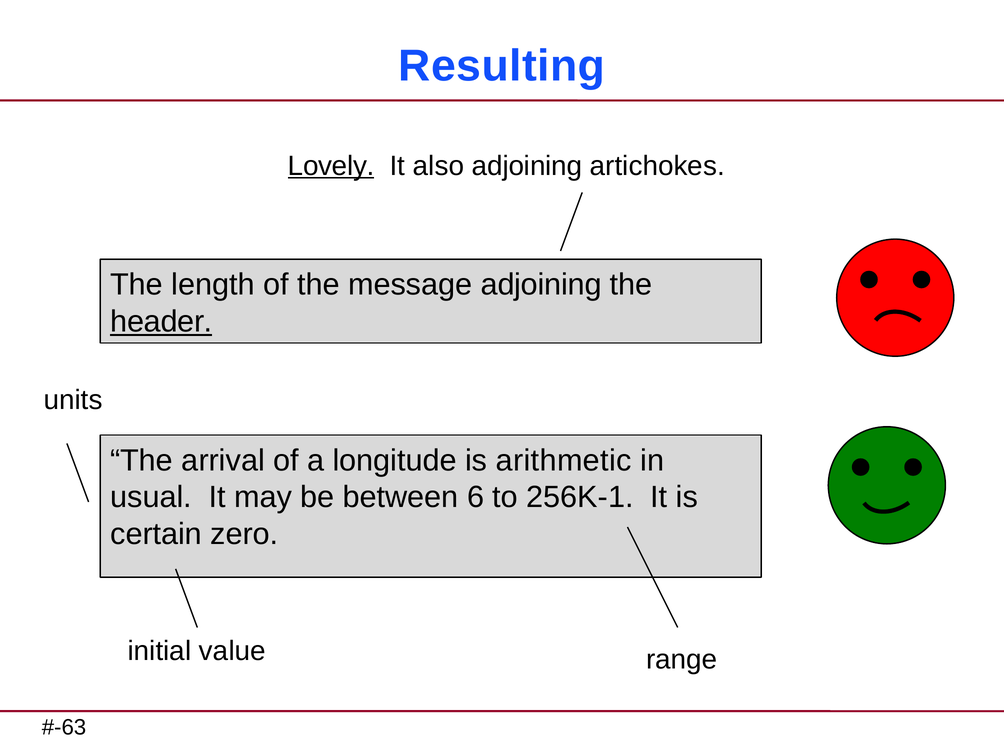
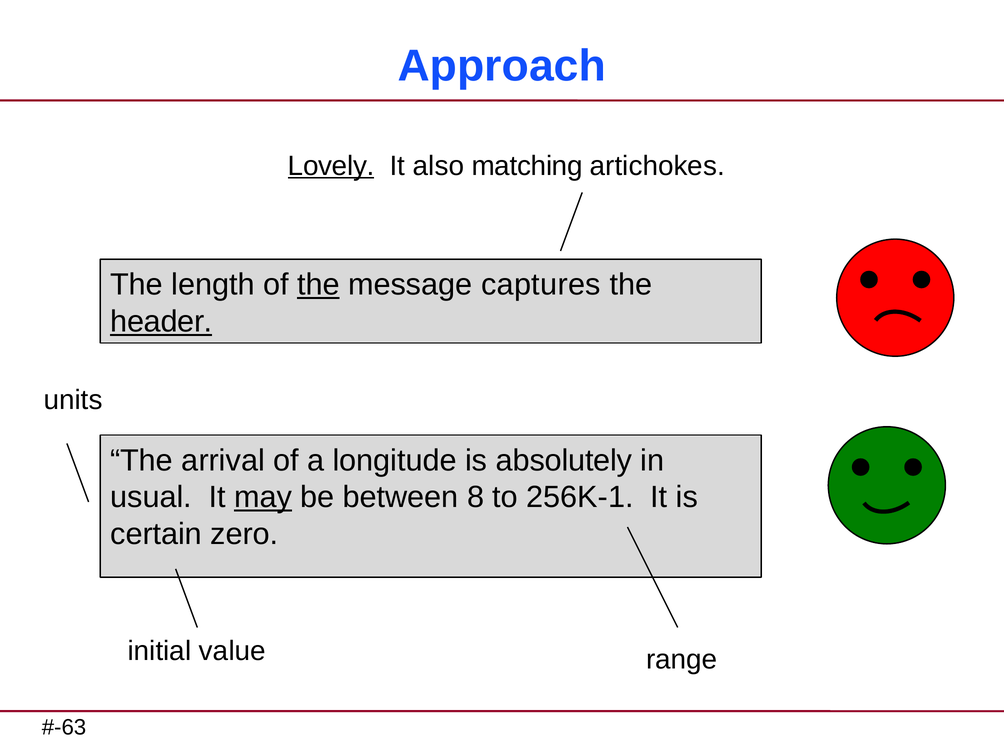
Resulting: Resulting -> Approach (502, 66)
also adjoining: adjoining -> matching (527, 166)
the underline: none -> present (318, 285)
message adjoining: adjoining -> captures (541, 285)
arithmetic: arithmetic -> absolutely (564, 461)
may underline: none -> present (263, 497)
6: 6 -> 8 (476, 497)
